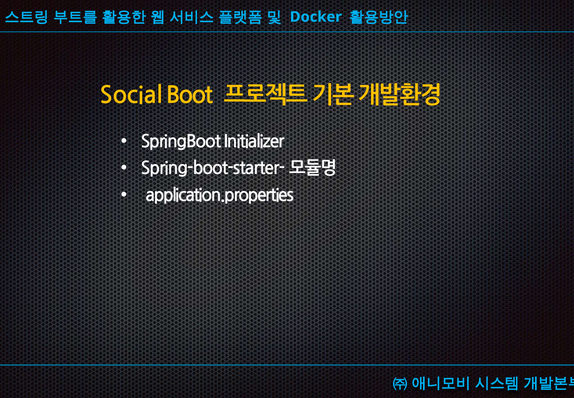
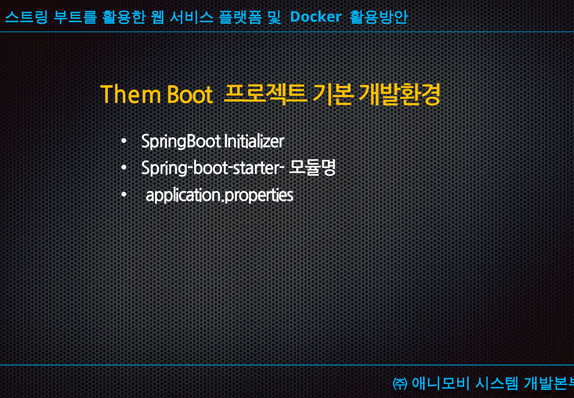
Social: Social -> Them (131, 95)
